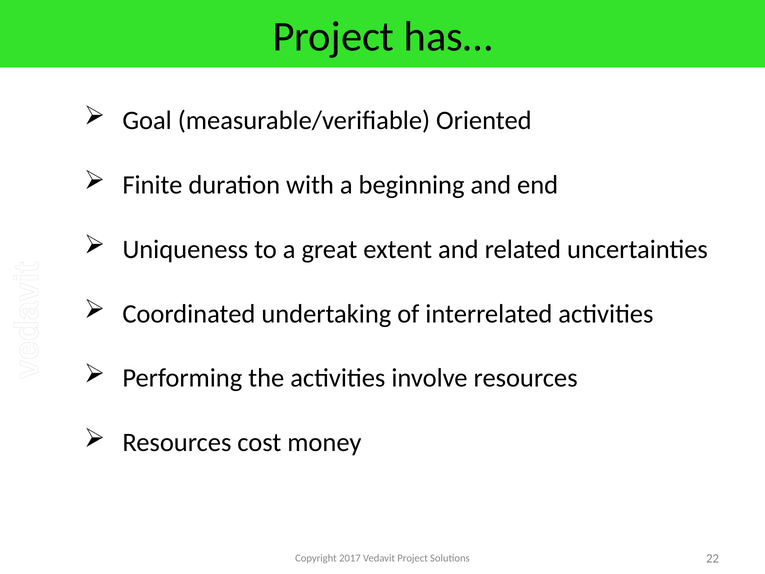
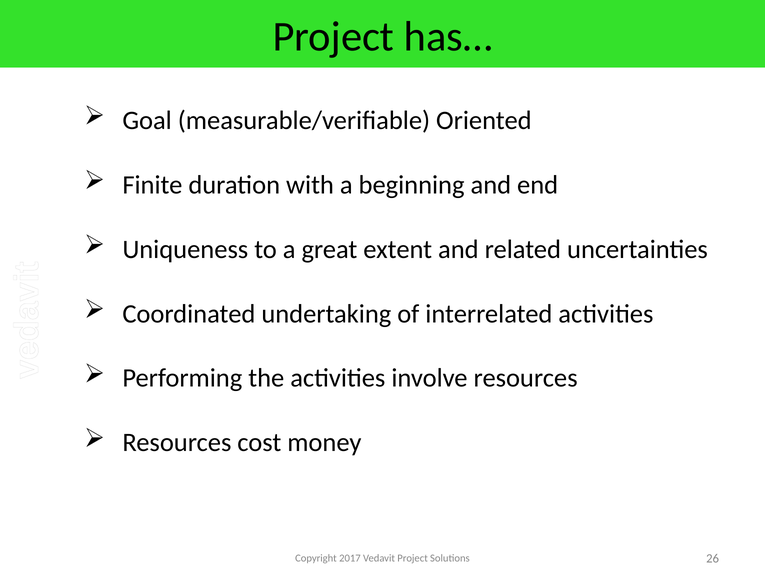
22: 22 -> 26 (713, 558)
